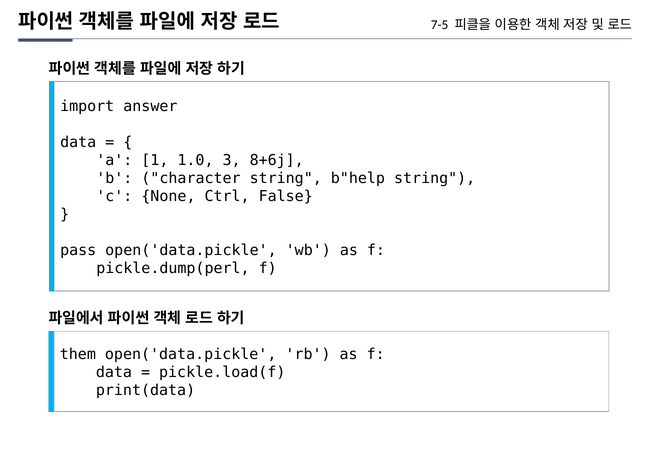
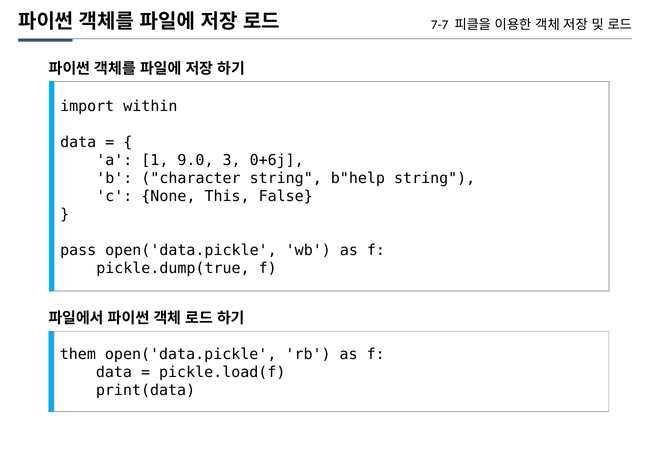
7-5: 7-5 -> 7-7 (440, 25)
answer: answer -> within (150, 106)
1.0: 1.0 -> 9.0 (195, 160)
8+6j: 8+6j -> 0+6j (277, 160)
Ctrl: Ctrl -> This (227, 196)
pickle.dump(perl: pickle.dump(perl -> pickle.dump(true (173, 268)
